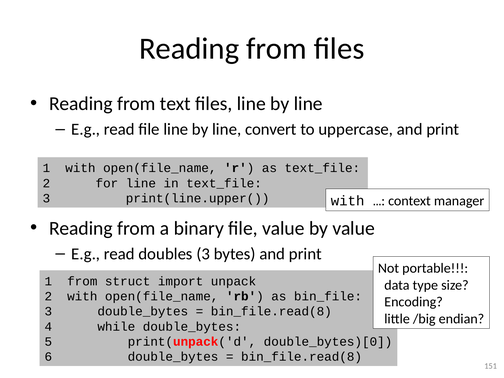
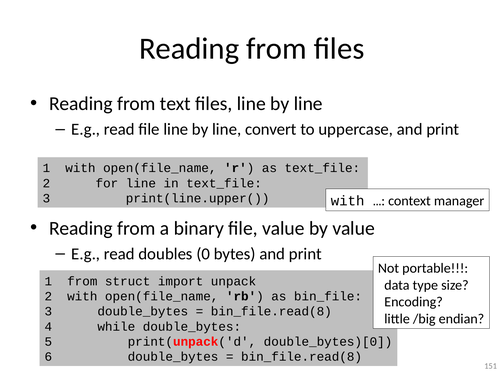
doubles 3: 3 -> 0 (203, 254)
